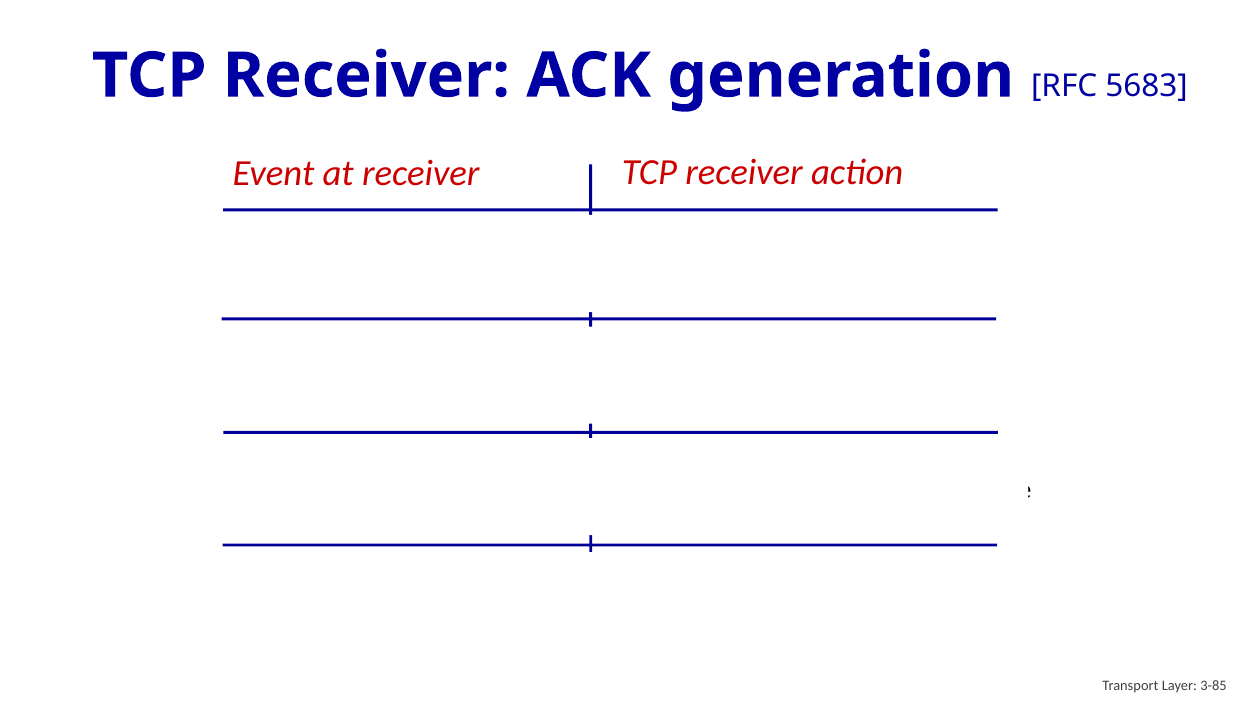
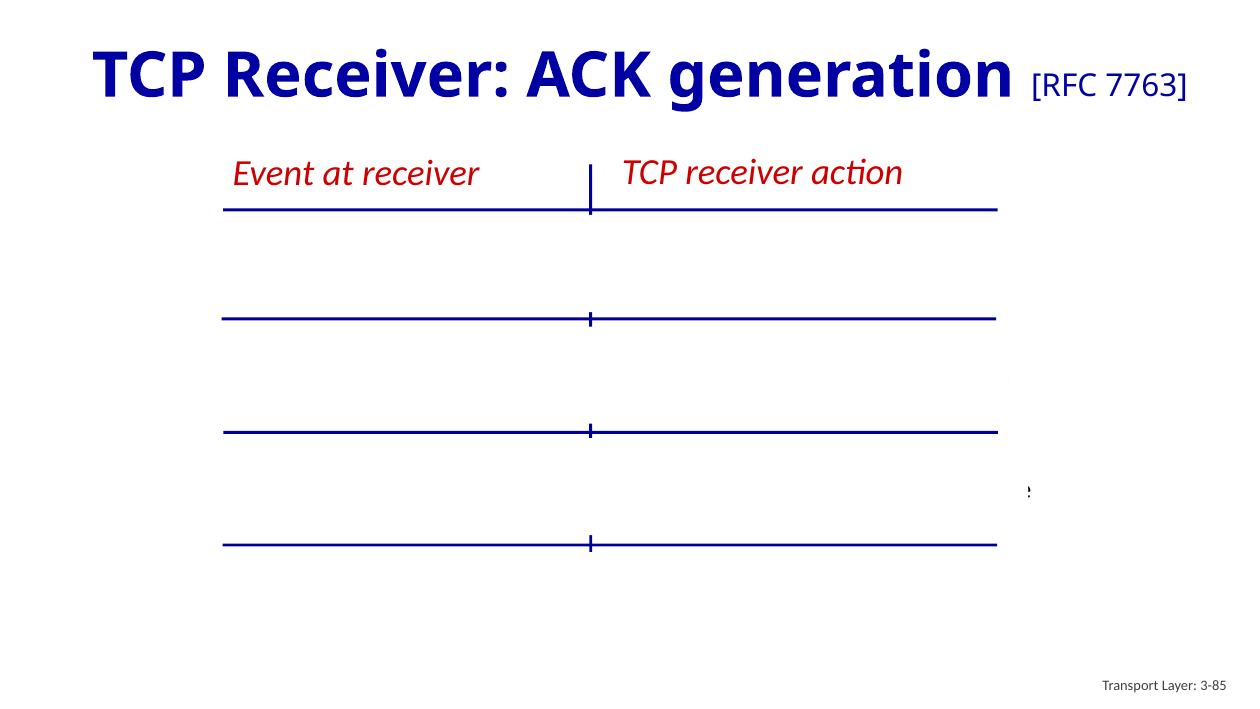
5683: 5683 -> 7763 (1147, 86)
